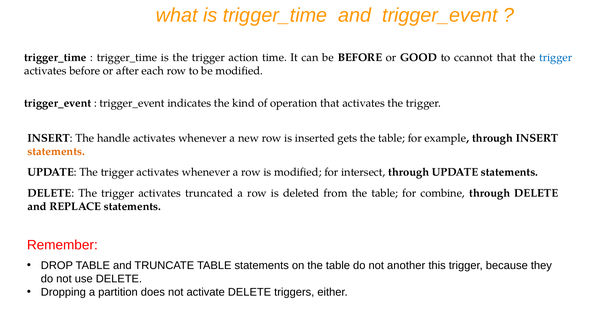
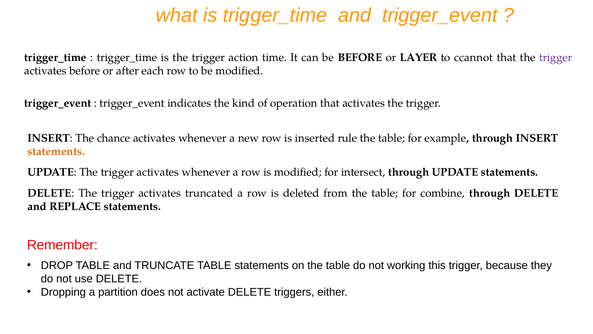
GOOD: GOOD -> LAYER (419, 57)
trigger colour: blue -> purple (556, 57)
handle: handle -> chance (114, 138)
gets: gets -> rule (347, 138)
another: another -> working (406, 265)
